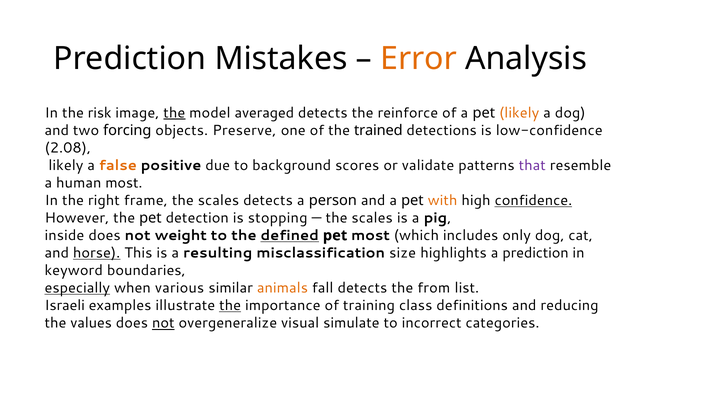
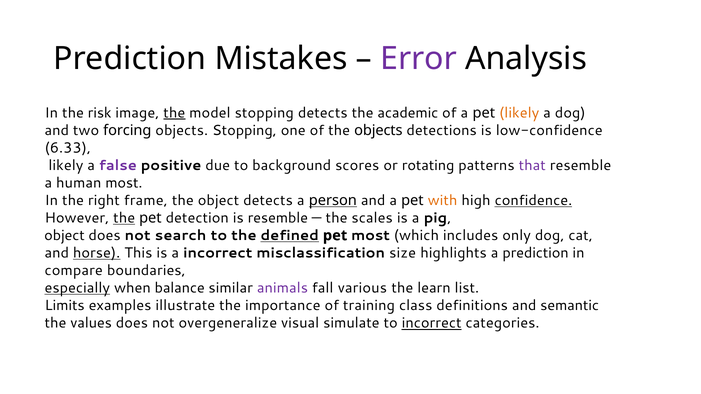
Error colour: orange -> purple (419, 59)
model averaged: averaged -> stopping (264, 113)
reinforce: reinforce -> academic (408, 113)
objects Preserve: Preserve -> Stopping (244, 130)
the trained: trained -> objects (378, 130)
2.08: 2.08 -> 6.33 (68, 148)
false colour: orange -> purple (118, 166)
validate: validate -> rotating (428, 166)
scales: scales -> object (219, 201)
person underline: none -> present (333, 201)
the underline: none -> present (124, 218)
is stopping: stopping -> resemble (278, 218)
inside: inside -> object (65, 236)
weight: weight -> search (181, 236)
a resulting: resulting -> incorrect (218, 253)
keyword: keyword -> compare (74, 271)
various: various -> balance (180, 288)
animals colour: orange -> purple (282, 288)
fall detects: detects -> various (362, 288)
from: from -> learn (434, 288)
Israeli: Israeli -> Limits (65, 306)
the underline: present -> none (230, 306)
reducing: reducing -> semantic (570, 306)
not underline: present -> none (163, 323)
incorrect underline: none -> present (432, 323)
